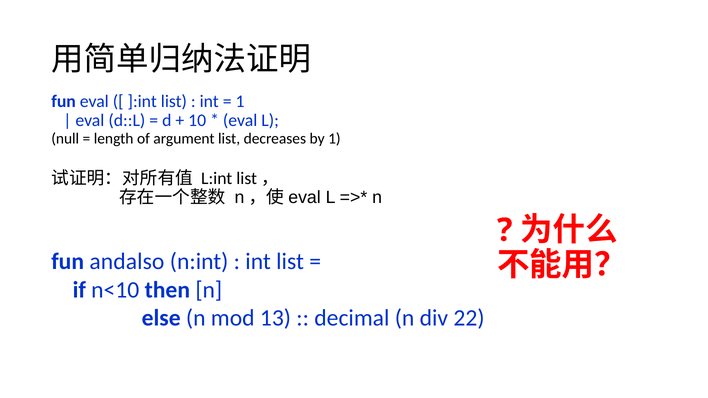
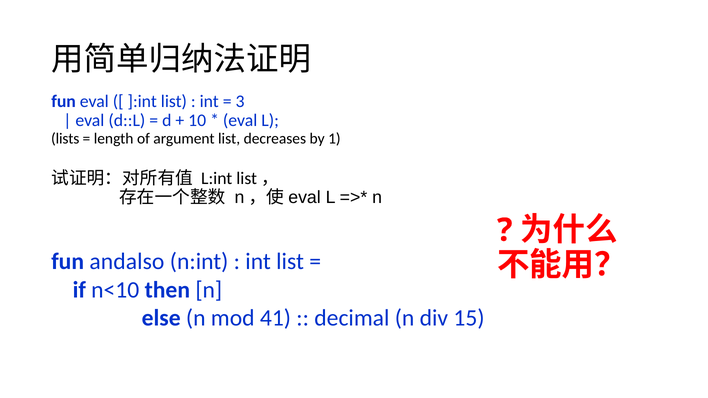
1: 1 -> 3 (240, 101)
null: null -> lists (65, 139)
13: 13 -> 41 (275, 318)
22: 22 -> 15 (469, 318)
